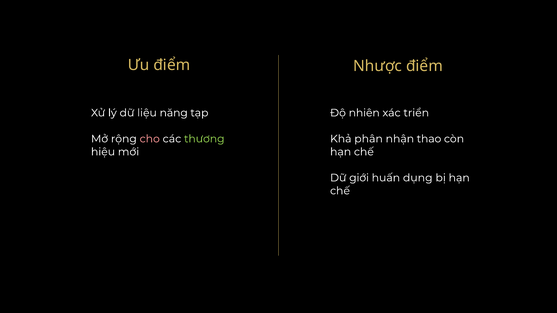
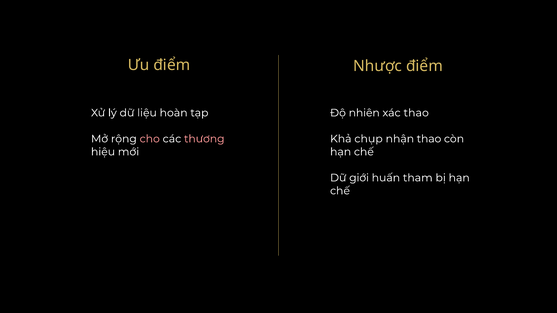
năng: năng -> hoàn (174, 113)
xác triển: triển -> thao (416, 113)
thương colour: light green -> pink (204, 139)
phân: phân -> chụp (369, 139)
dụng: dụng -> tham (418, 178)
